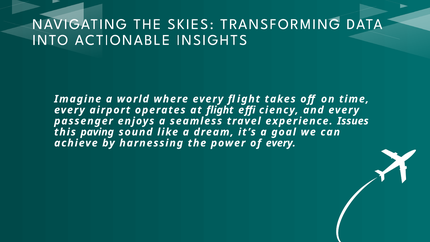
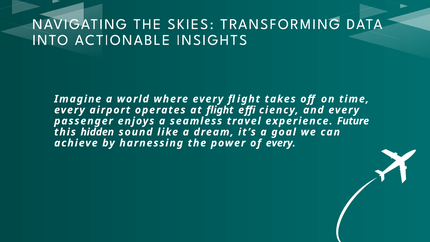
Issues: Issues -> Future (353, 121)
paving: paving -> hidden (97, 132)
